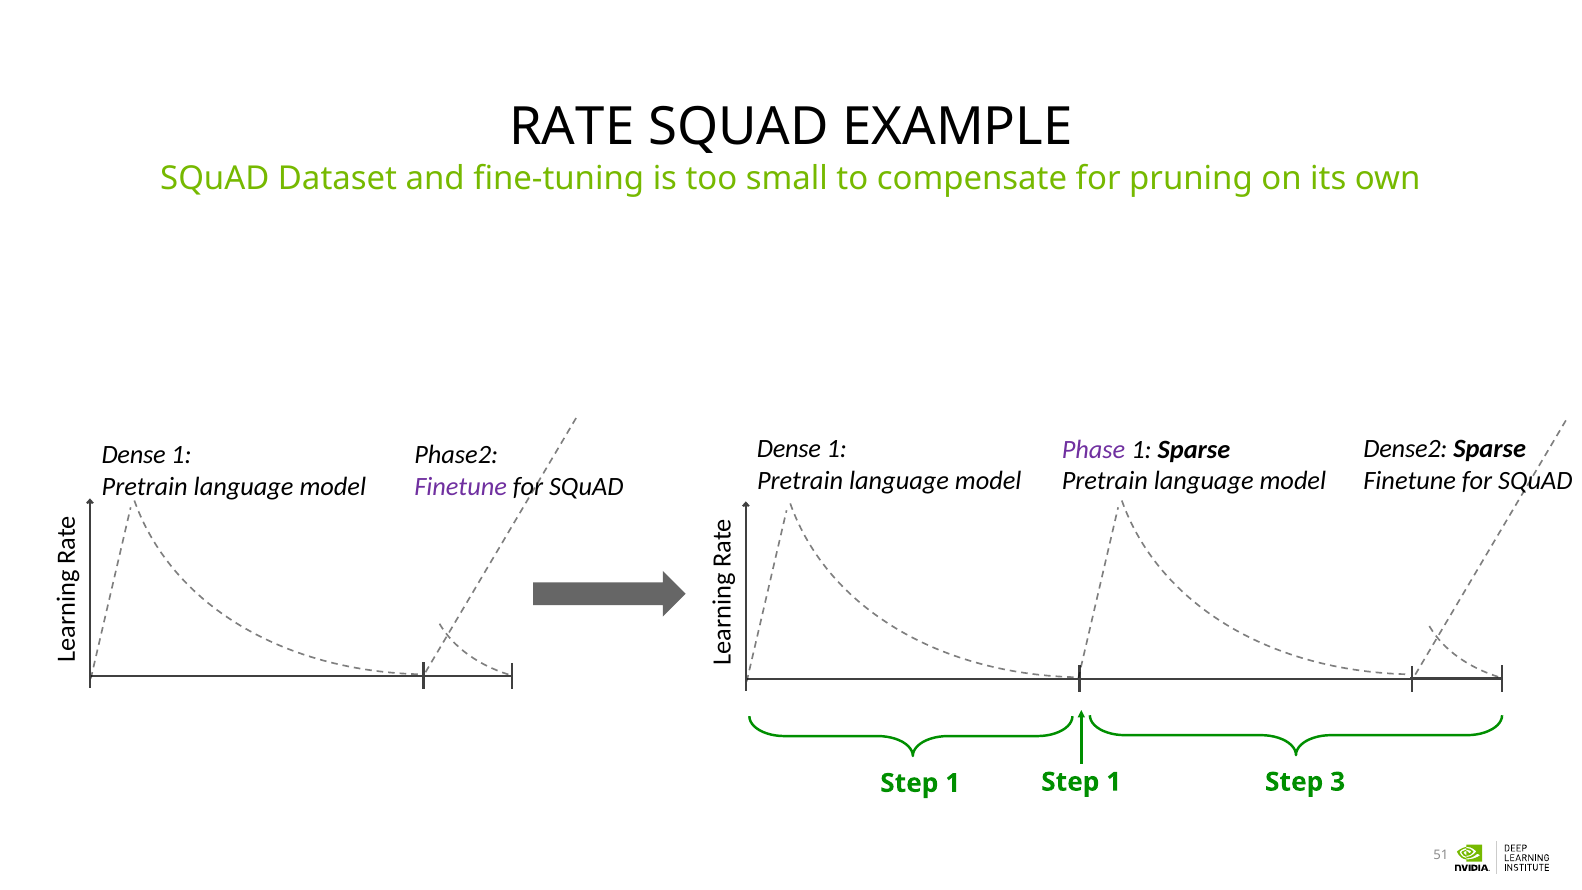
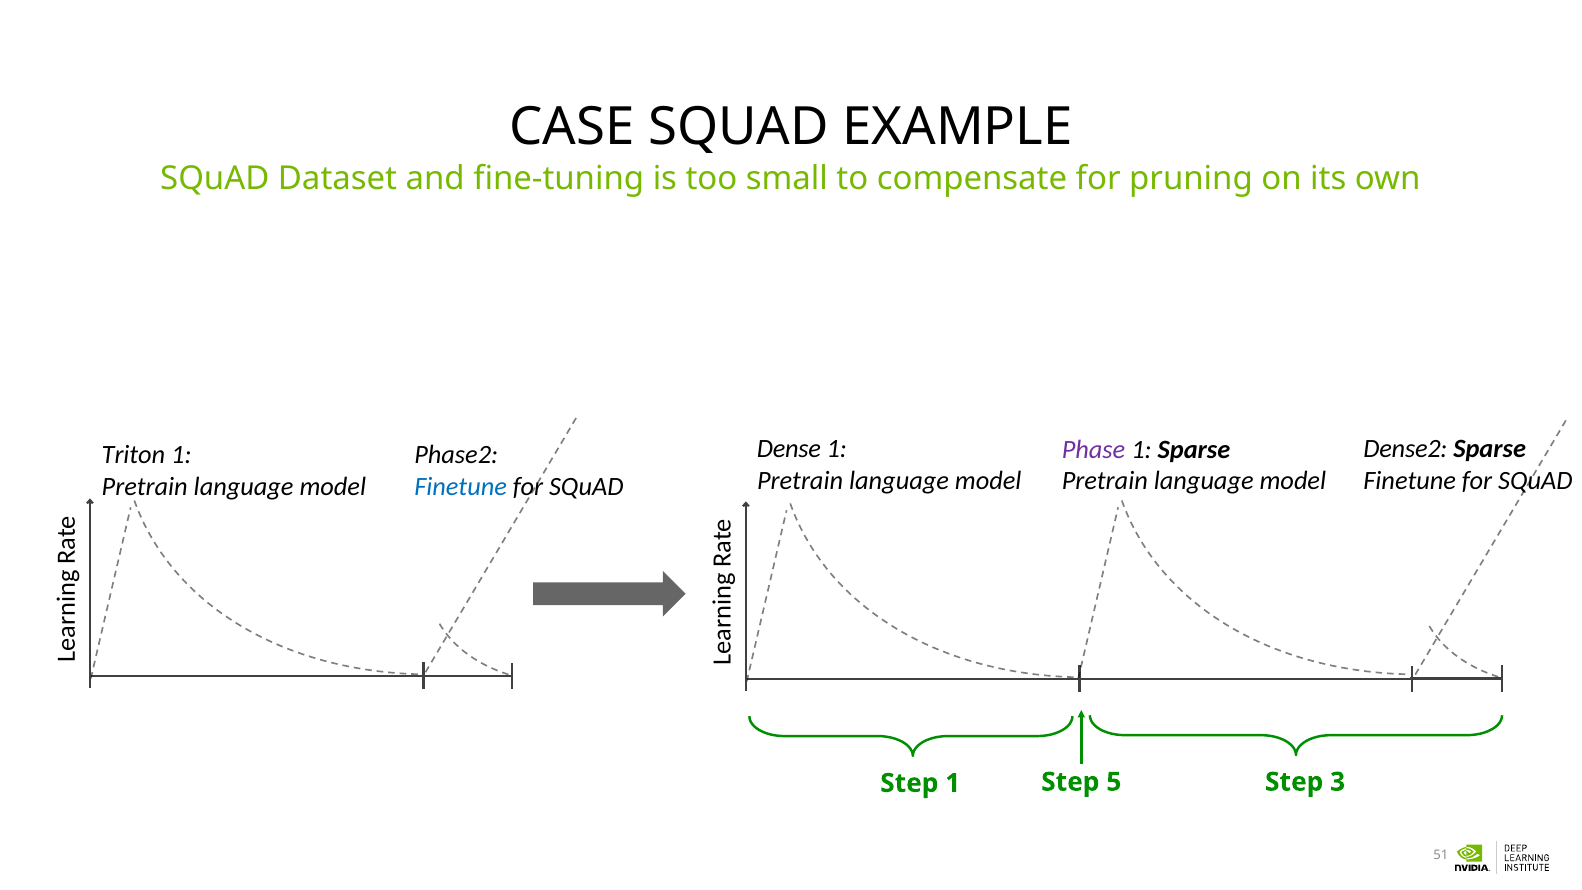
RATE: RATE -> CASE (572, 128)
Dense: Dense -> Triton (133, 455)
Finetune colour: purple -> blue (461, 486)
1: 1 -> 5 (1114, 782)
